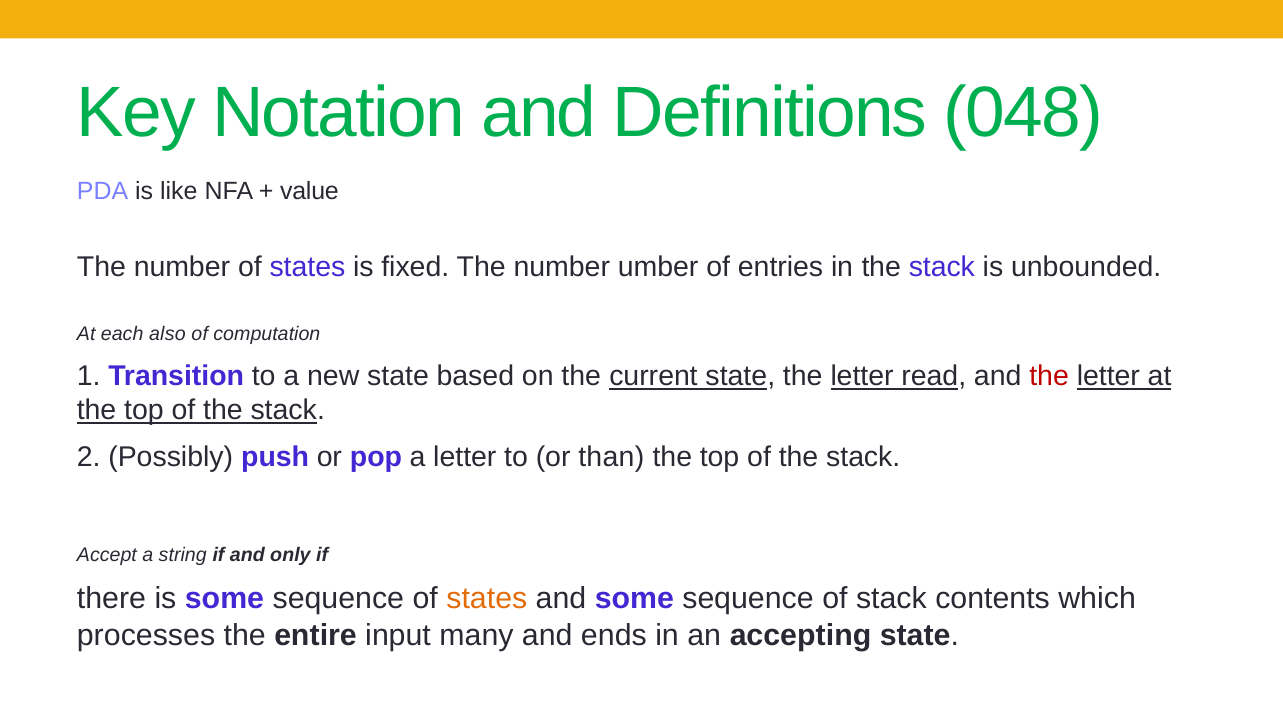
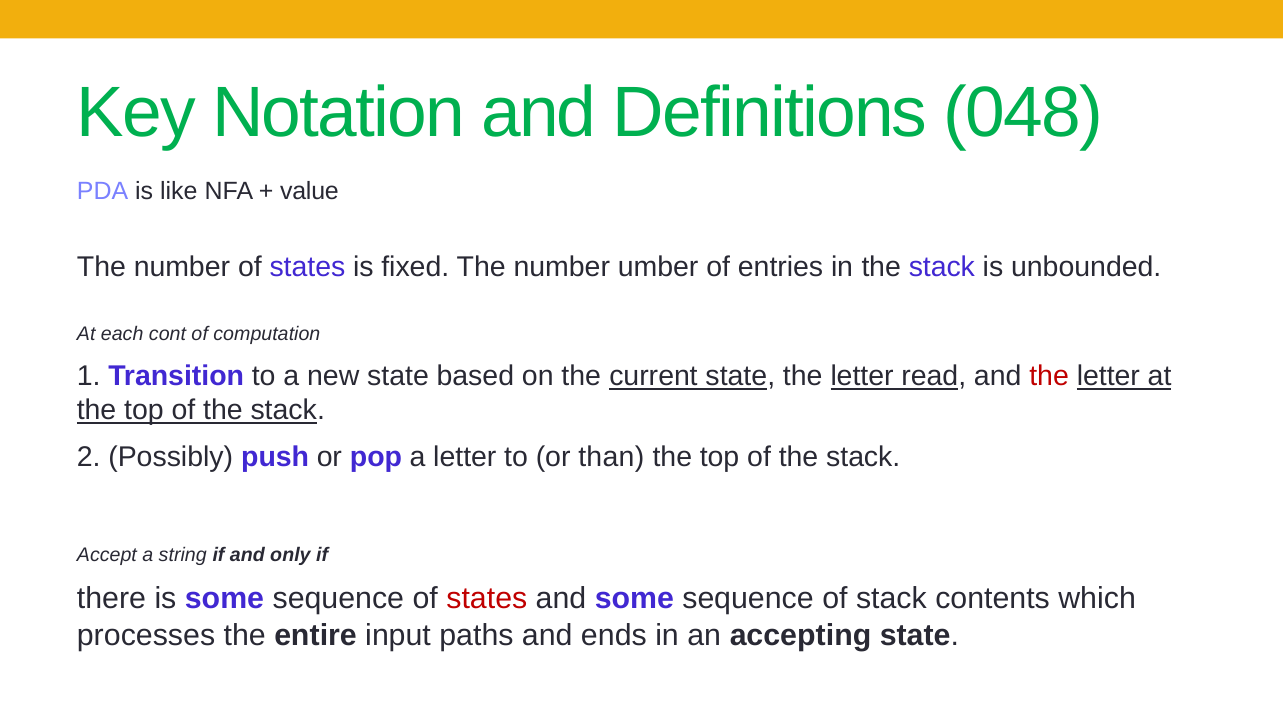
also: also -> cont (167, 334)
states colour: orange -> red (487, 599)
many: many -> paths (476, 635)
